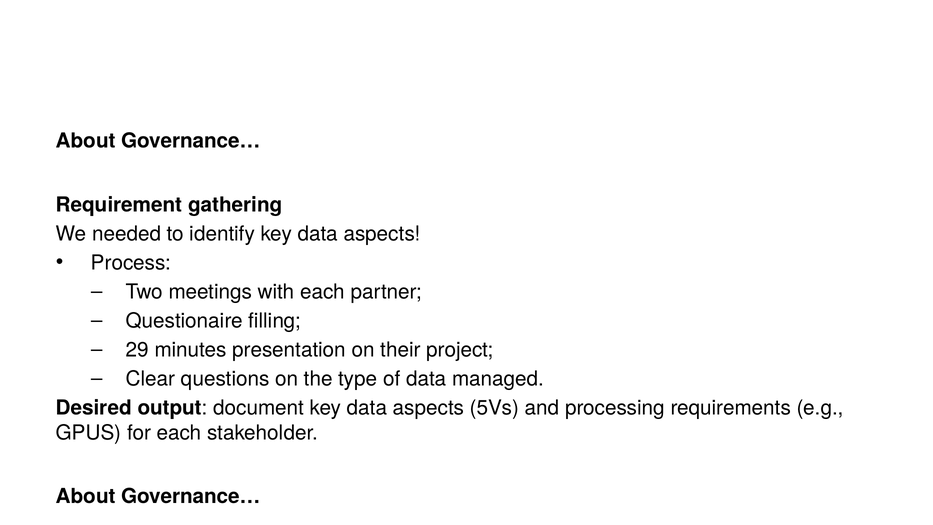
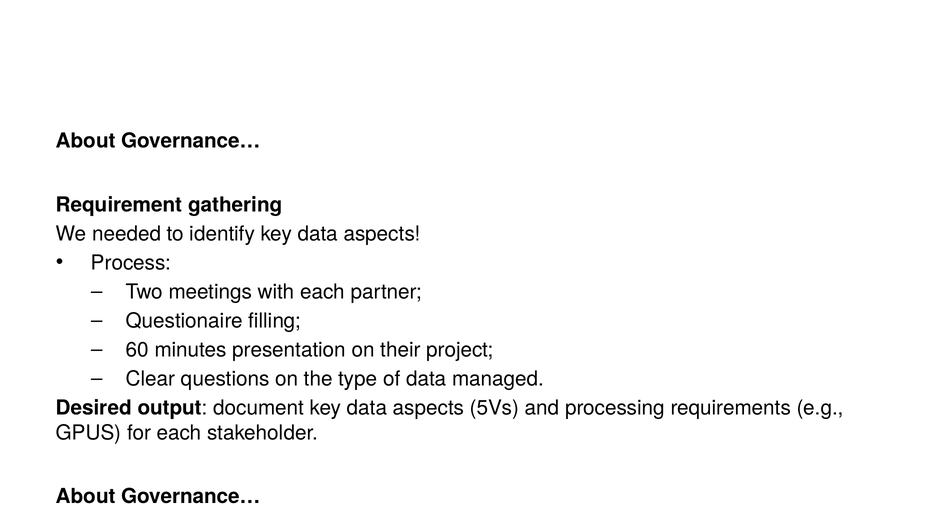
29: 29 -> 60 (137, 350)
